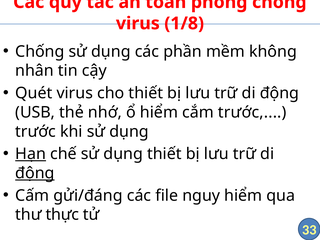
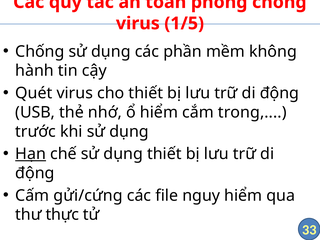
1/8: 1/8 -> 1/5 (184, 23)
nhân: nhân -> hành (34, 71)
cắm trước: trước -> trong (252, 112)
động underline: present -> none (35, 173)
gửi/đáng: gửi/đáng -> gửi/cứng (88, 196)
